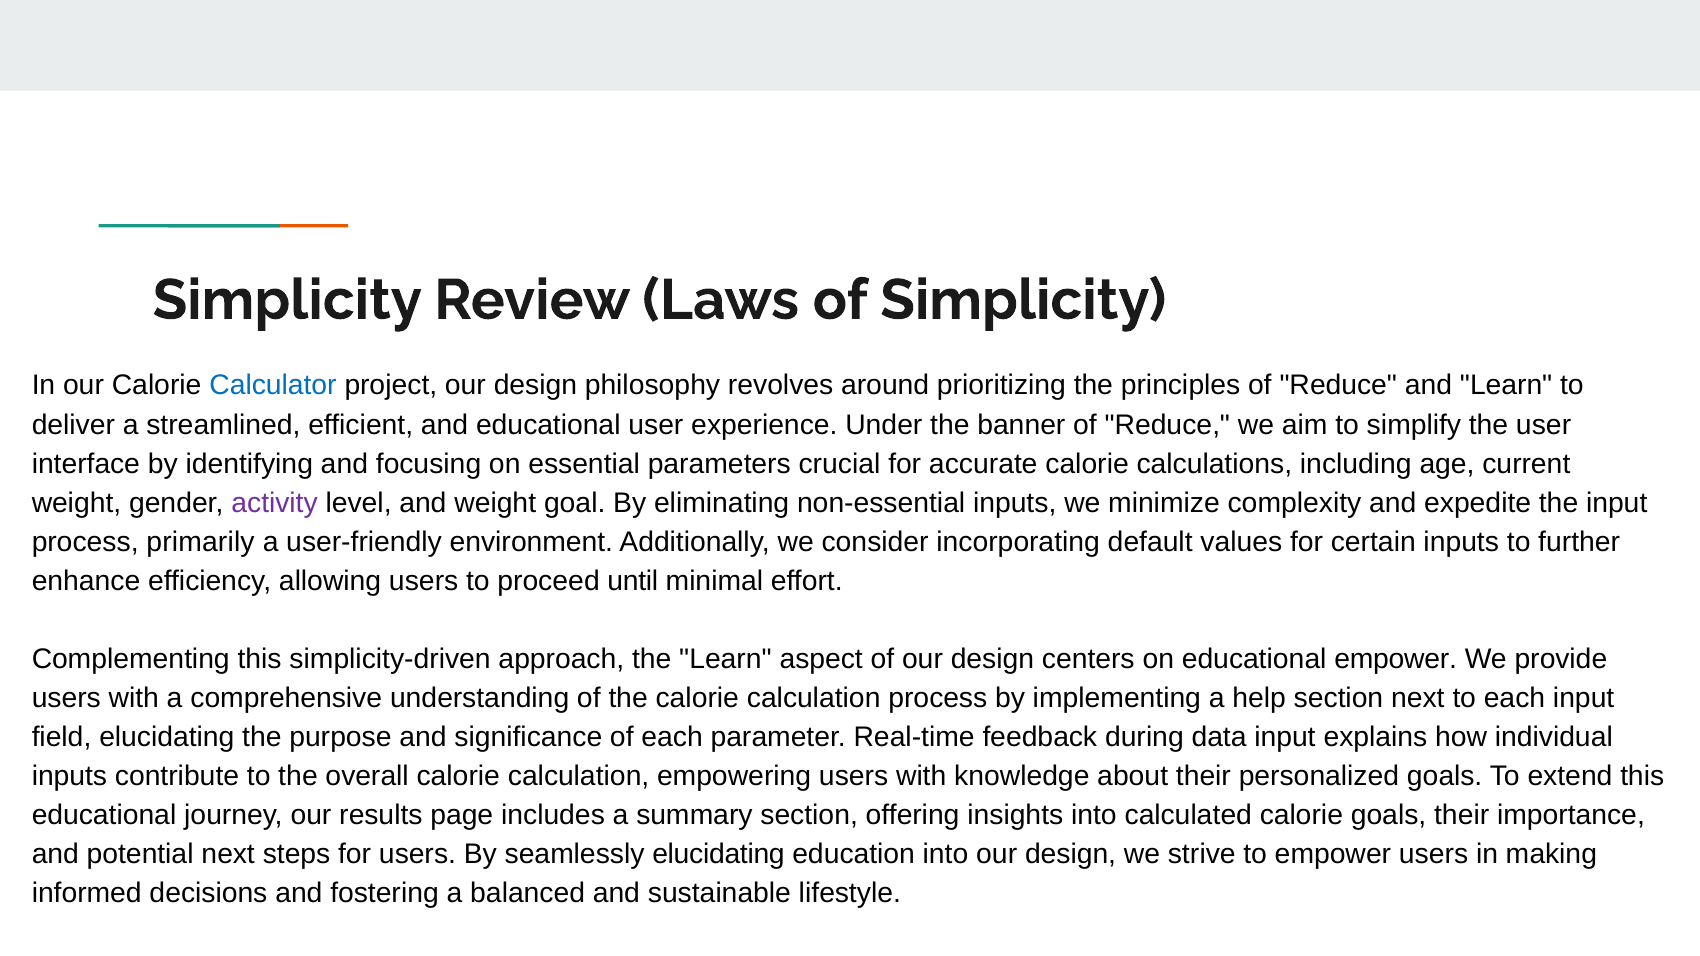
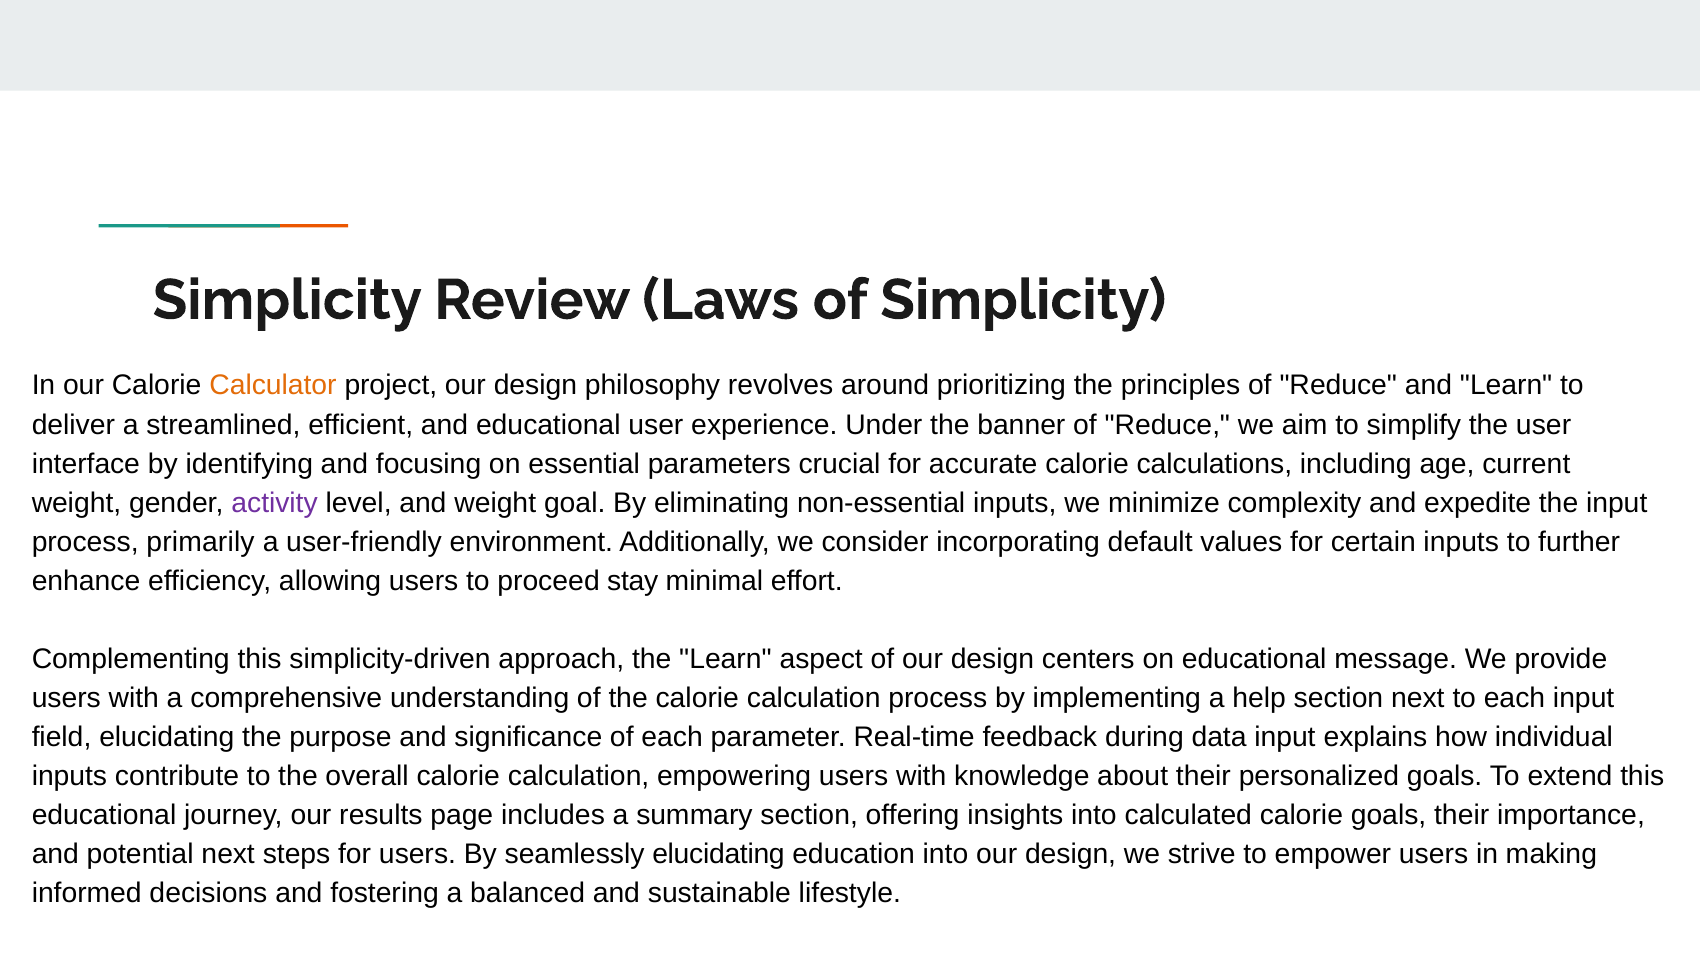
Calculator colour: blue -> orange (273, 386)
until: until -> stay (633, 581)
educational empower: empower -> message (1396, 659)
